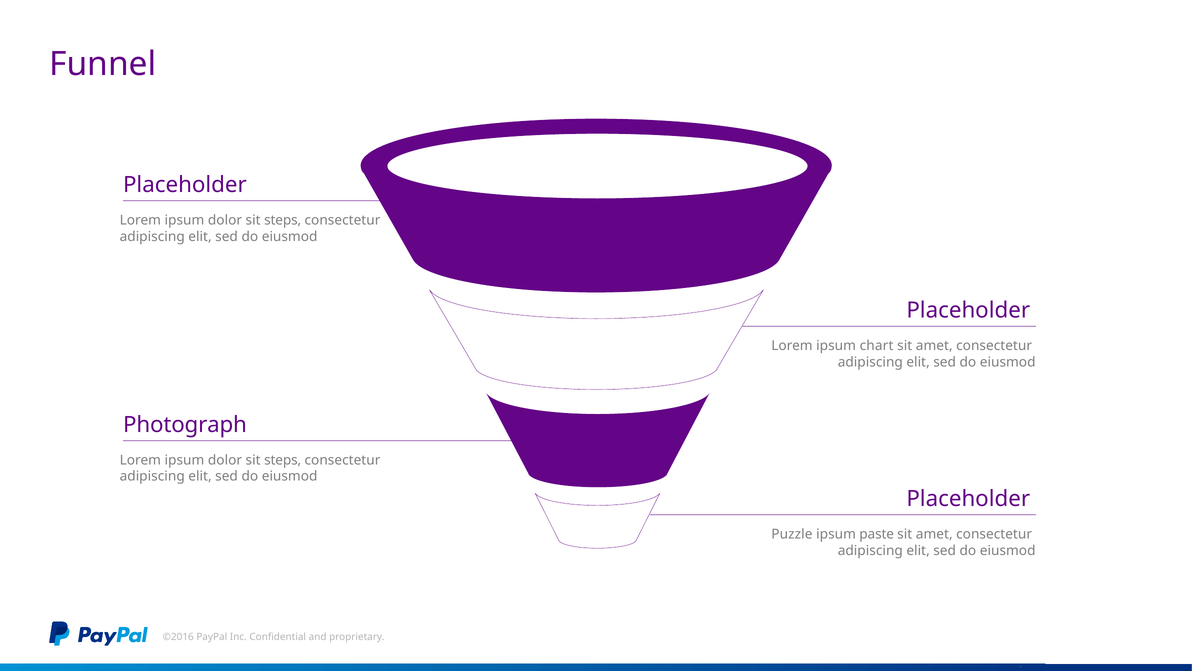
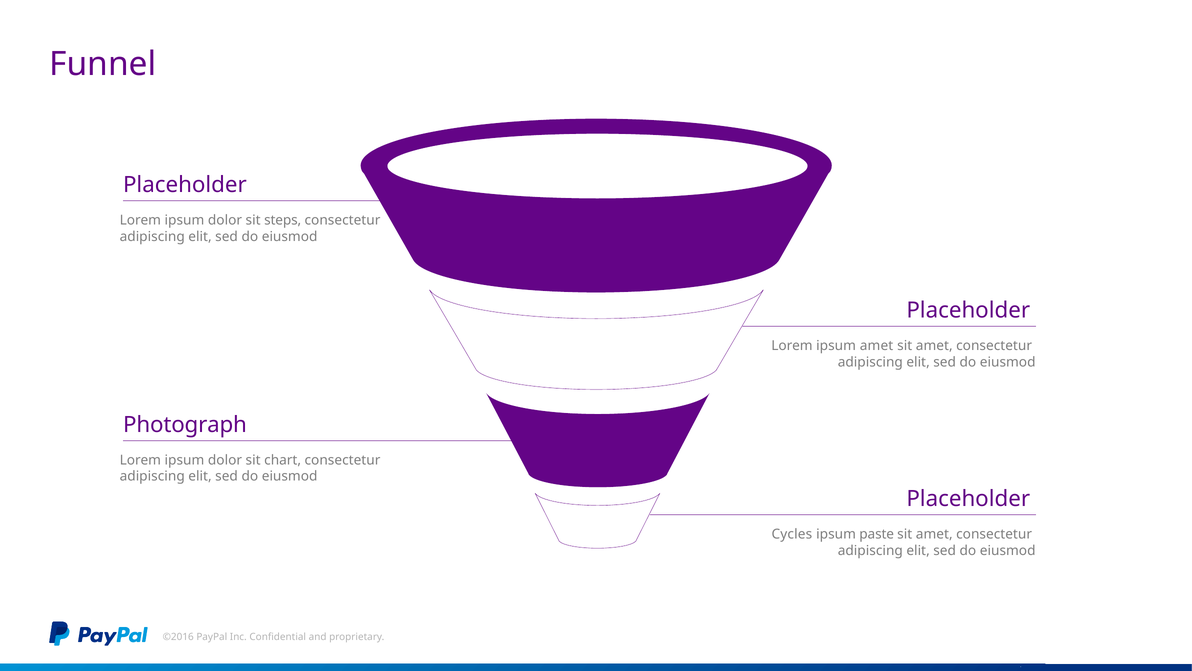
ipsum chart: chart -> amet (877, 345)
steps: steps -> chart (283, 460)
Puzzle: Puzzle -> Cycles (792, 534)
